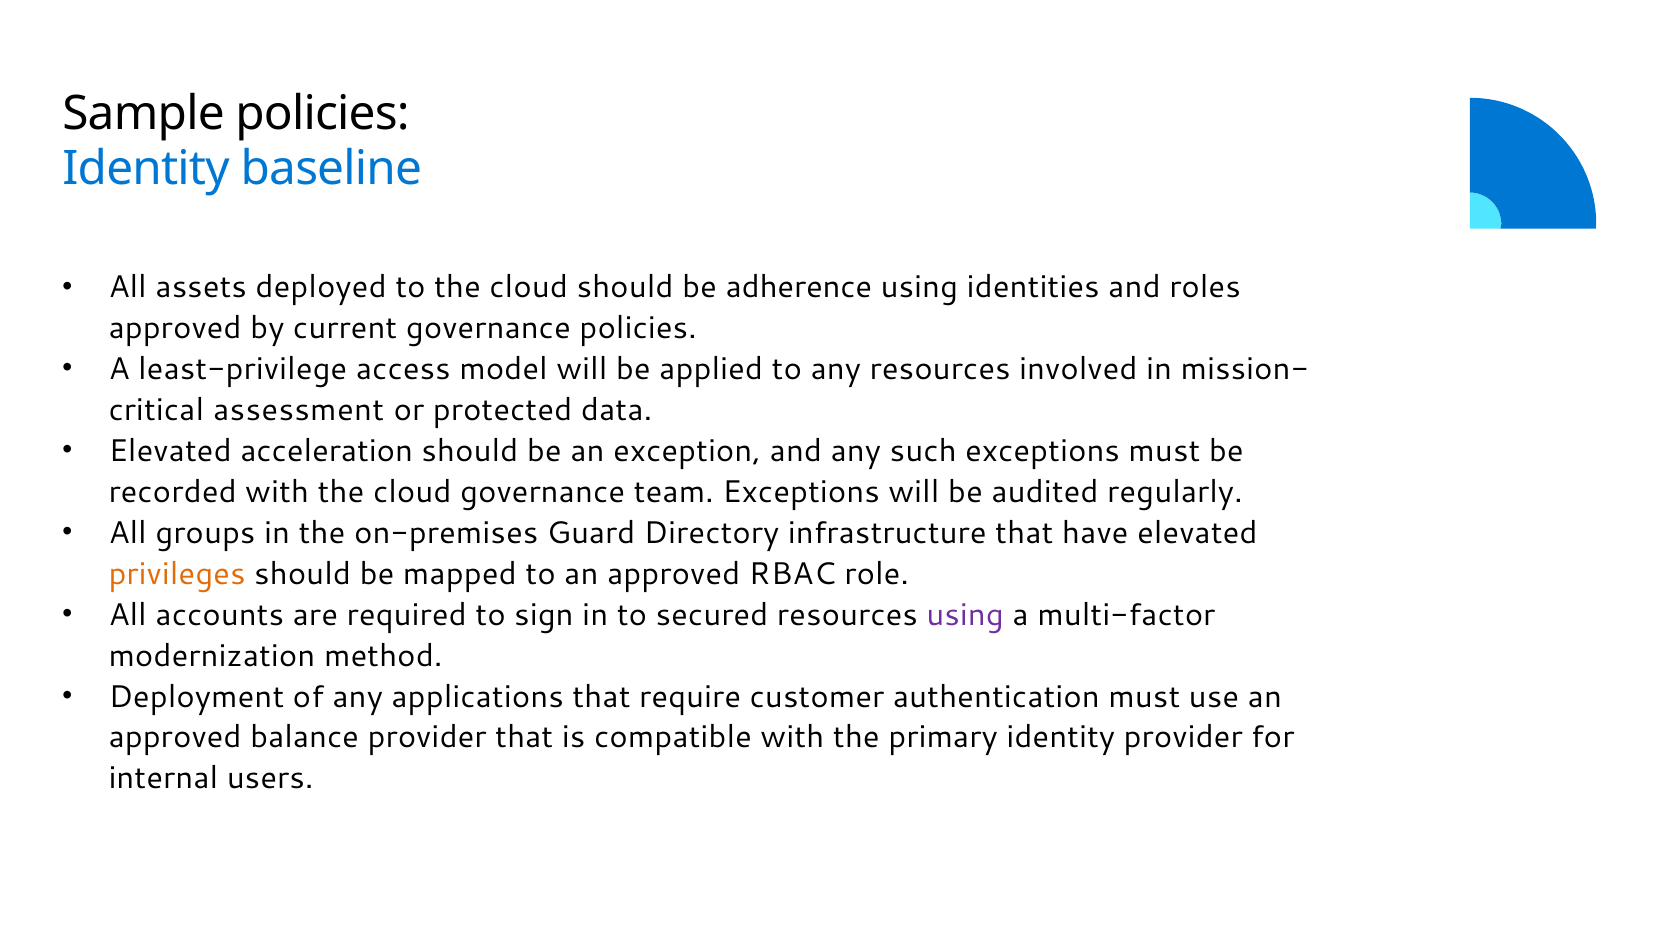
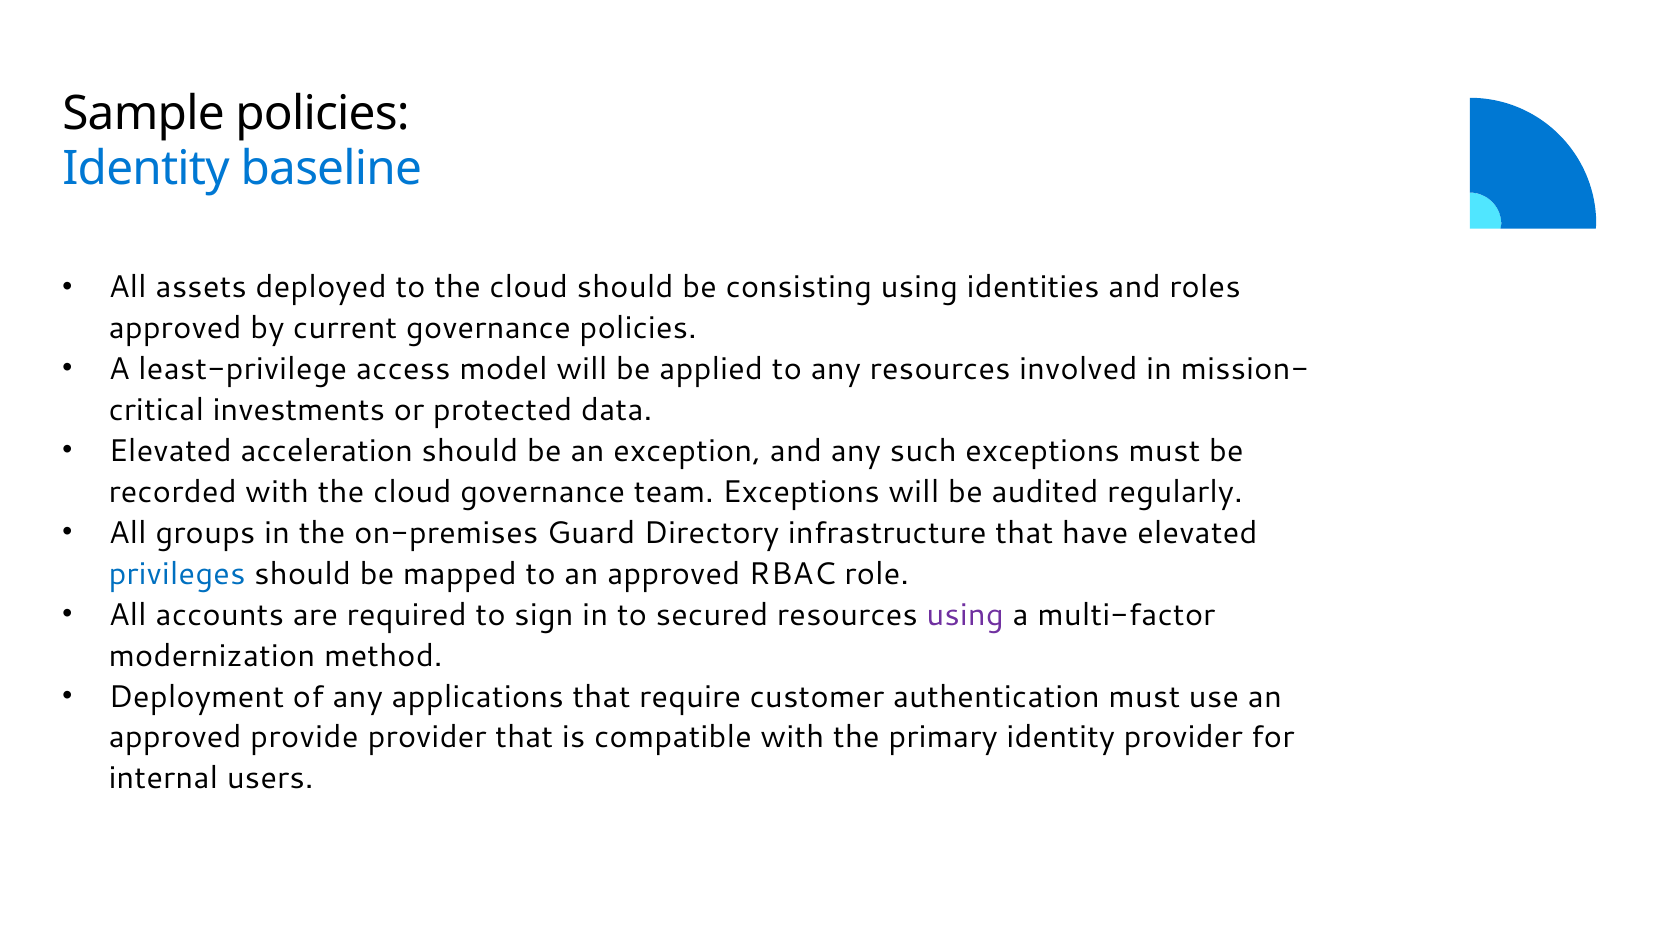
adherence: adherence -> consisting (799, 288)
assessment: assessment -> investments (299, 410)
privileges colour: orange -> blue (177, 574)
balance: balance -> provide (304, 738)
